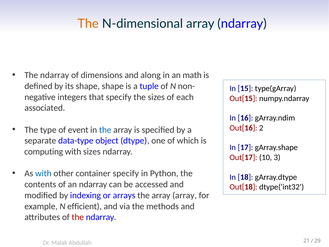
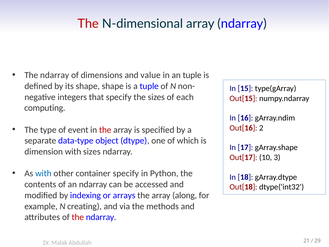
The colour: orange -> red (88, 24)
along: along -> value (151, 75)
an math: math -> tuple (192, 75)
associated: associated -> computing (45, 108)
the colour: blue -> red (105, 130)
computing: computing -> dimension (44, 152)
array array: array -> along (185, 195)
efficient: efficient -> creating (84, 206)
